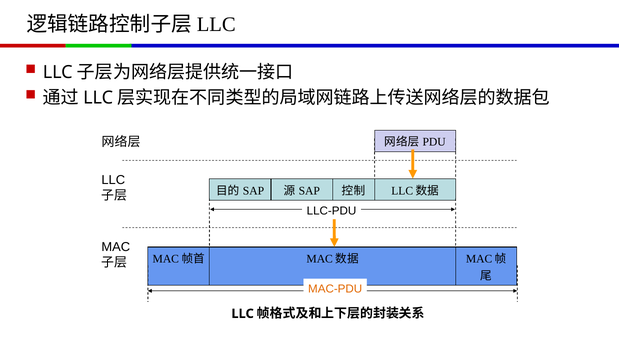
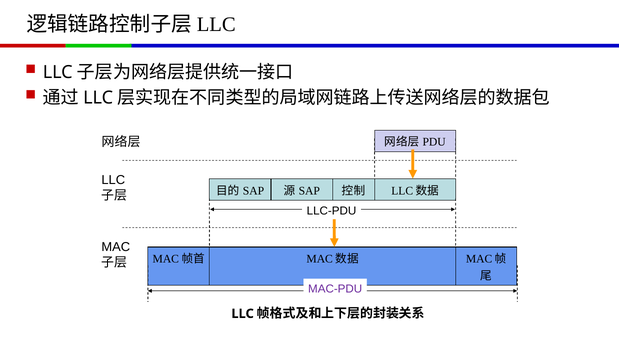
MAC-PDU colour: orange -> purple (335, 289)
